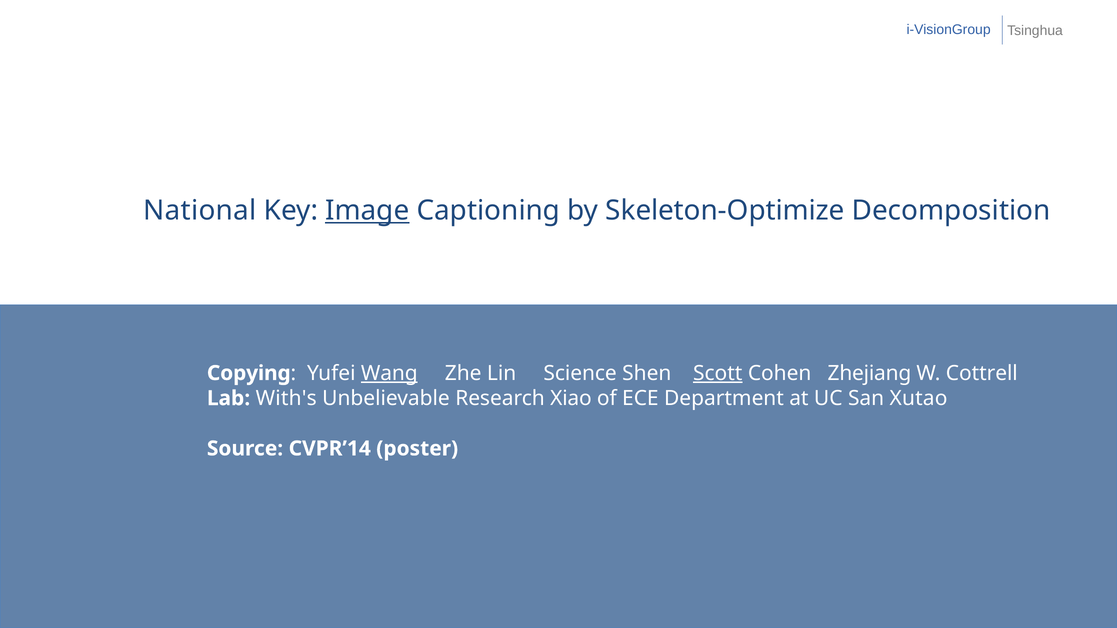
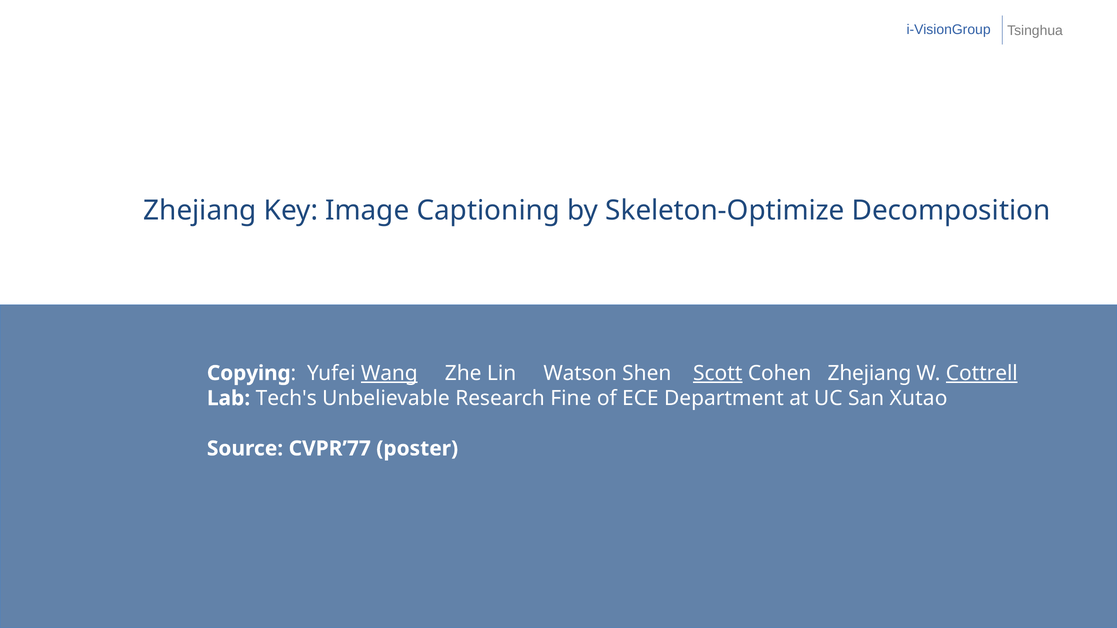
National: National -> Zhejiang (200, 211)
Image underline: present -> none (367, 211)
Science: Science -> Watson (580, 373)
Cottrell underline: none -> present (982, 373)
With's: With's -> Tech's (286, 398)
Xiao: Xiao -> Fine (571, 398)
CVPR’14: CVPR’14 -> CVPR’77 (330, 449)
